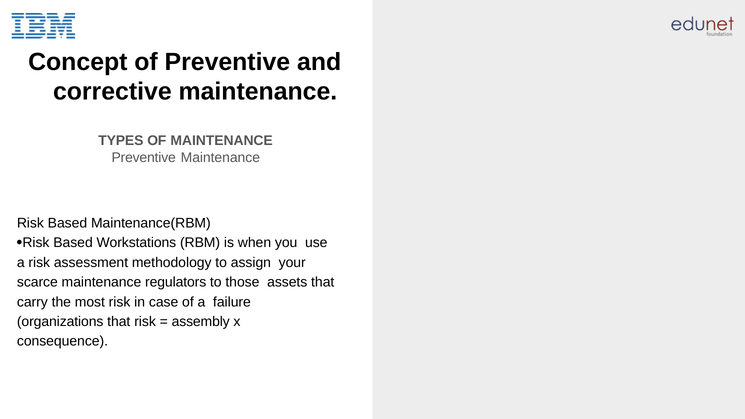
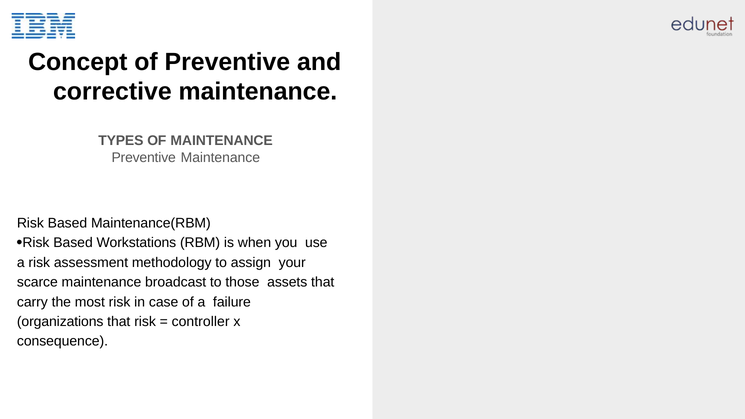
regulators: regulators -> broadcast (176, 282)
assembly: assembly -> controller (201, 322)
